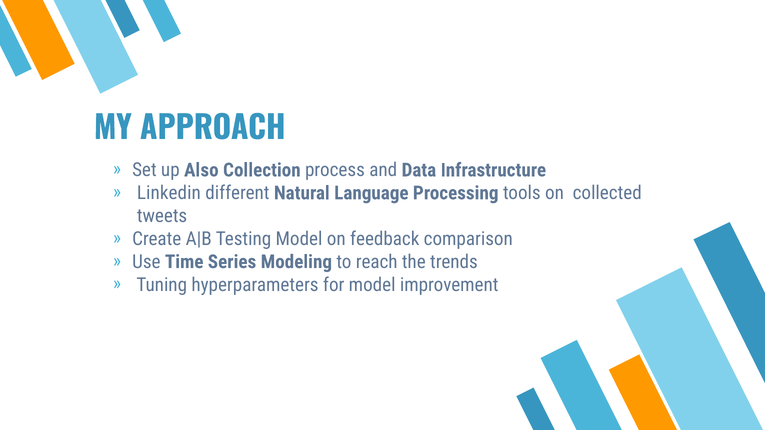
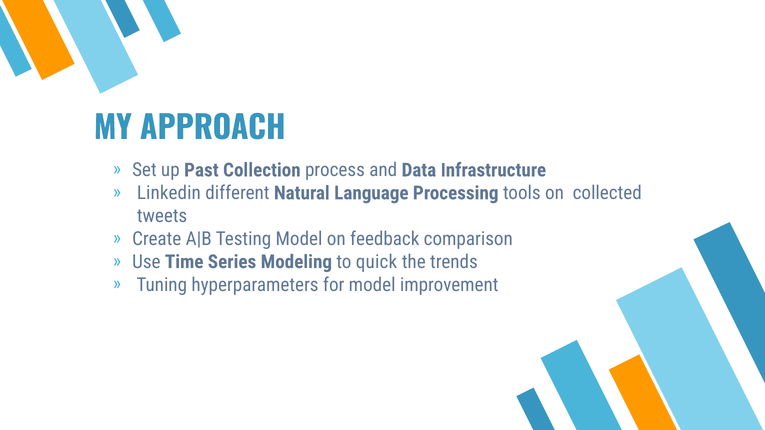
Also: Also -> Past (201, 170)
reach: reach -> quick (377, 262)
